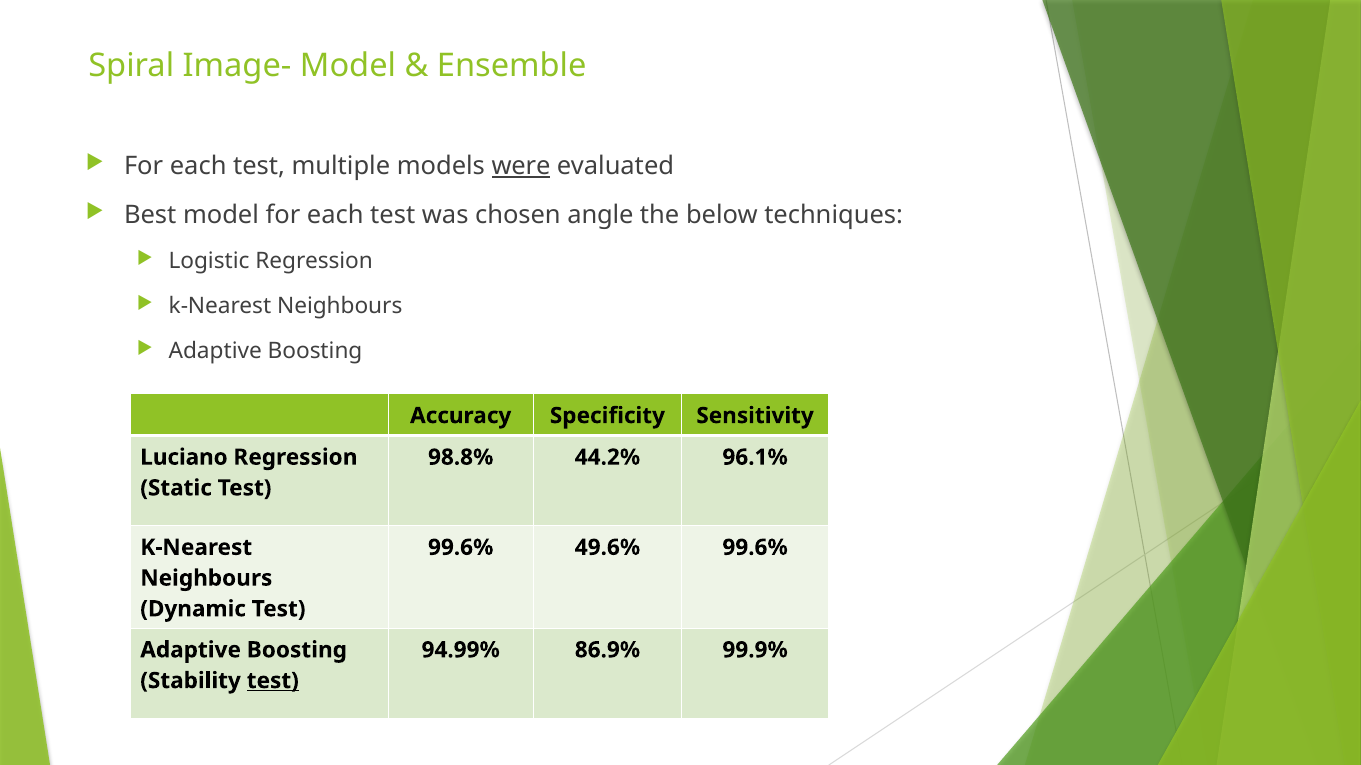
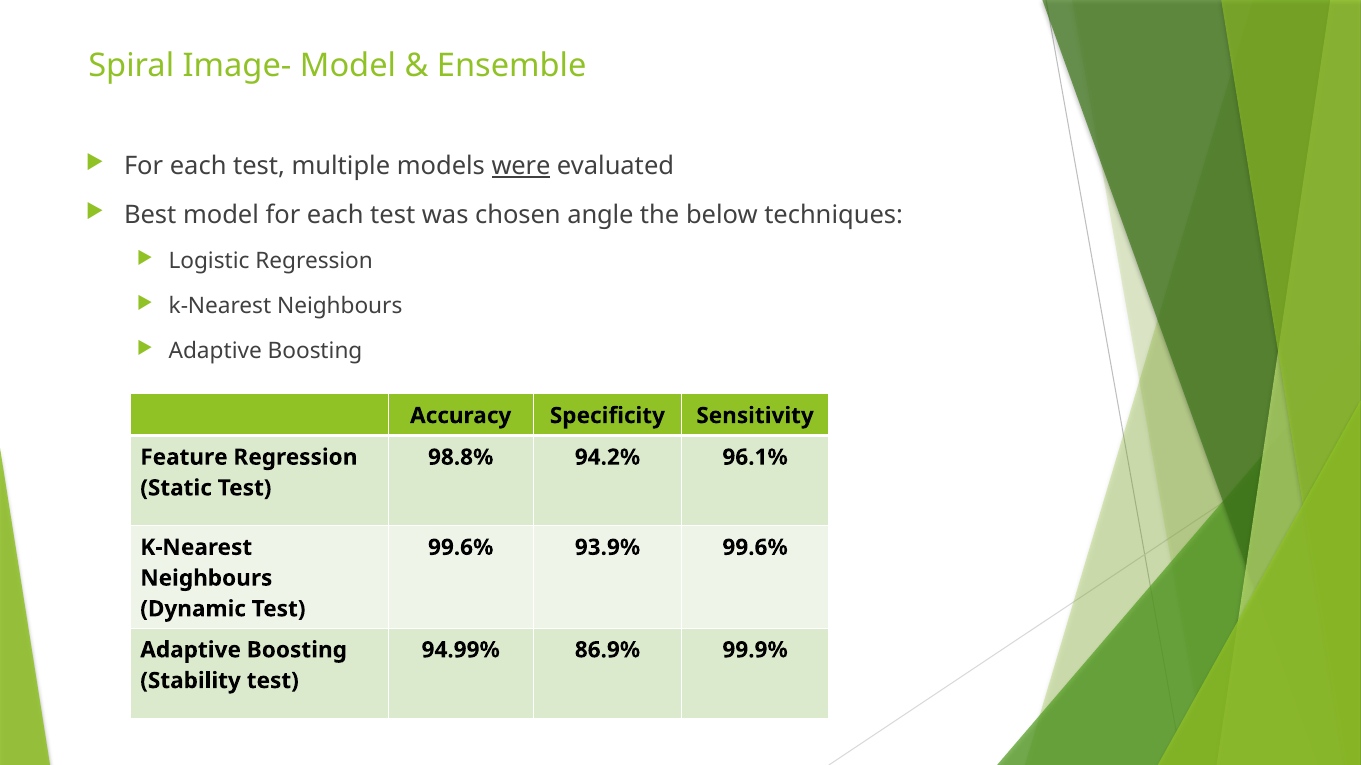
Luciano: Luciano -> Feature (184, 458)
44.2%: 44.2% -> 94.2% (608, 458)
49.6%: 49.6% -> 93.9% (608, 548)
test underline: present -> none (273, 681)
